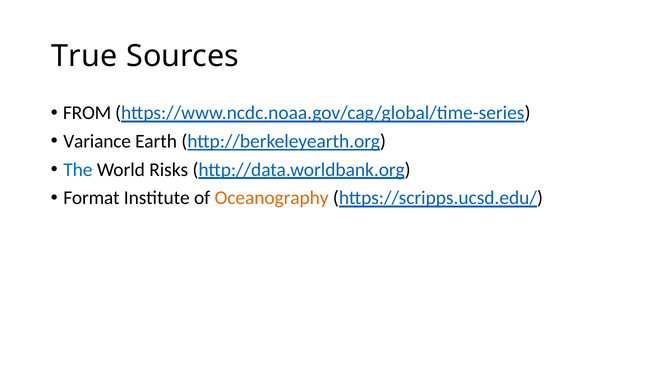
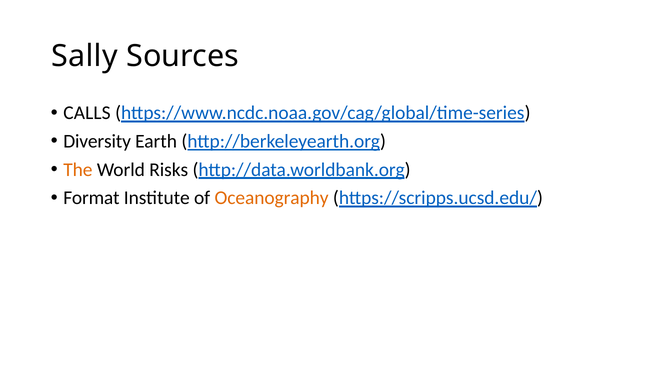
True: True -> Sally (84, 56)
FROM: FROM -> CALLS (87, 113)
Variance: Variance -> Diversity (97, 141)
The colour: blue -> orange (78, 169)
